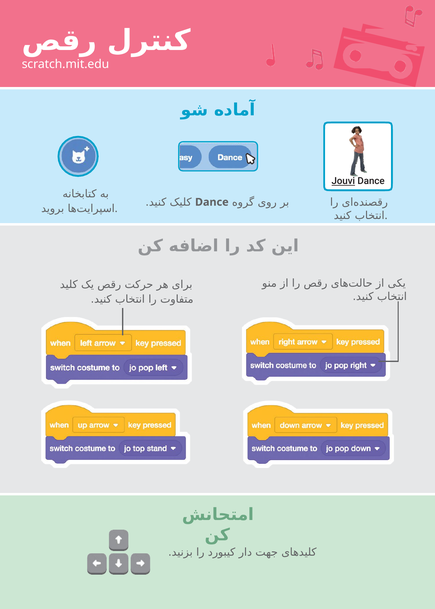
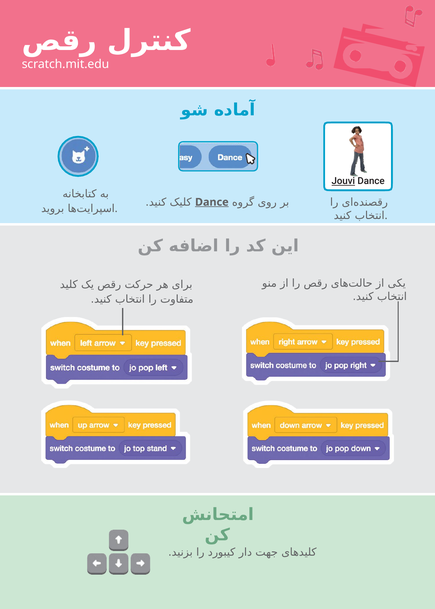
Dance underline: none -> present (212, 202)
